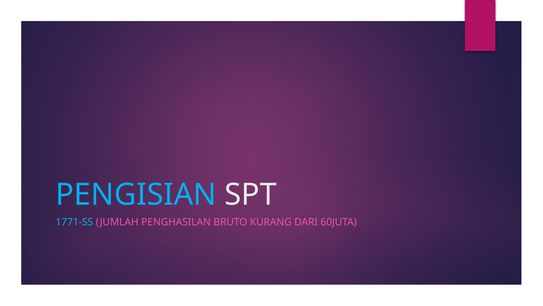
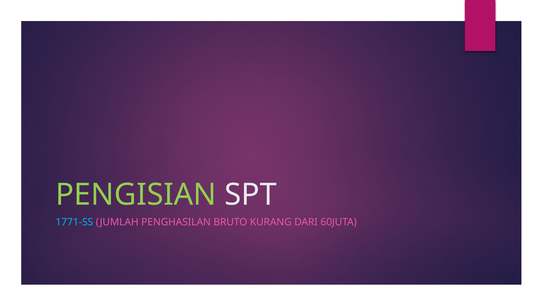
PENGISIAN colour: light blue -> light green (136, 195)
